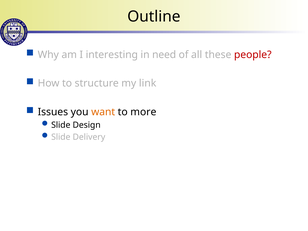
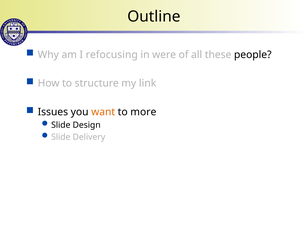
interesting: interesting -> refocusing (112, 55)
need: need -> were (164, 55)
people colour: red -> black (253, 55)
